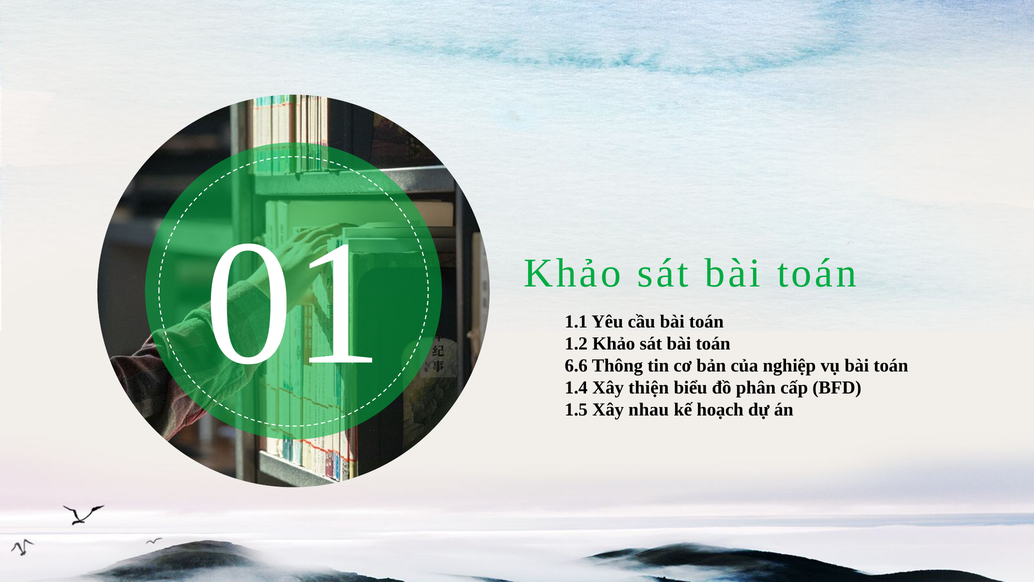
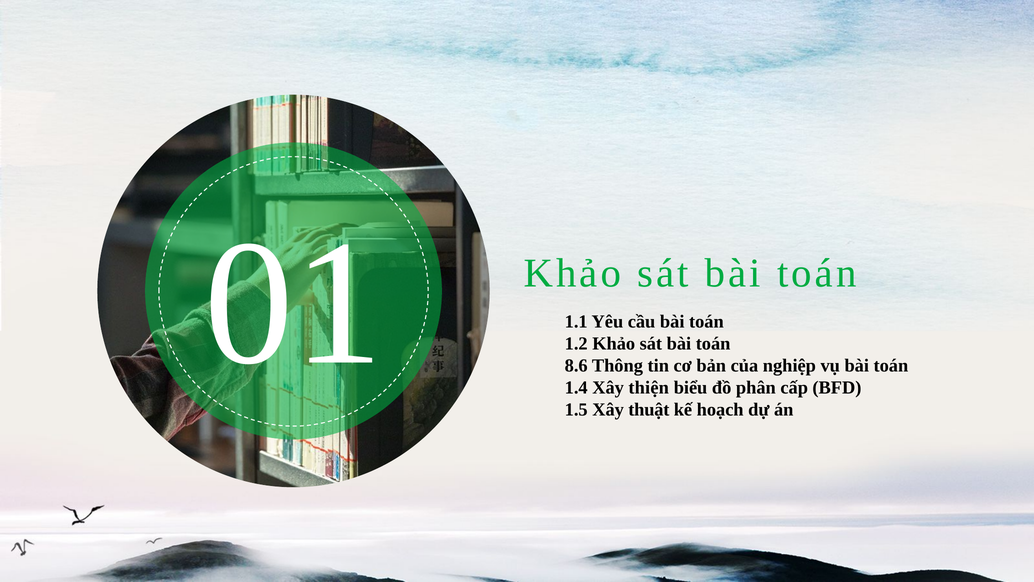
6.6: 6.6 -> 8.6 (576, 365)
nhau: nhau -> thuật (649, 409)
